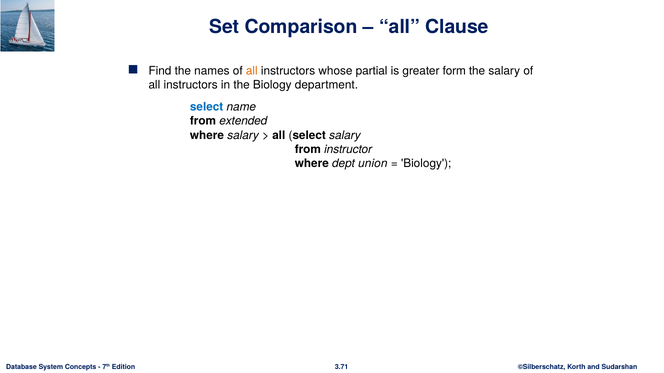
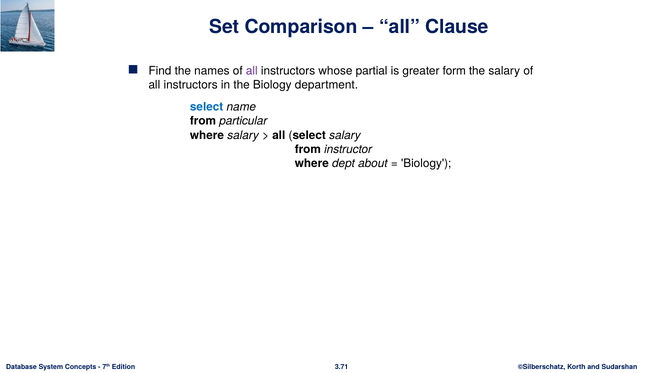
all colour: orange -> purple (252, 71)
extended: extended -> particular (243, 121)
union: union -> about (373, 164)
